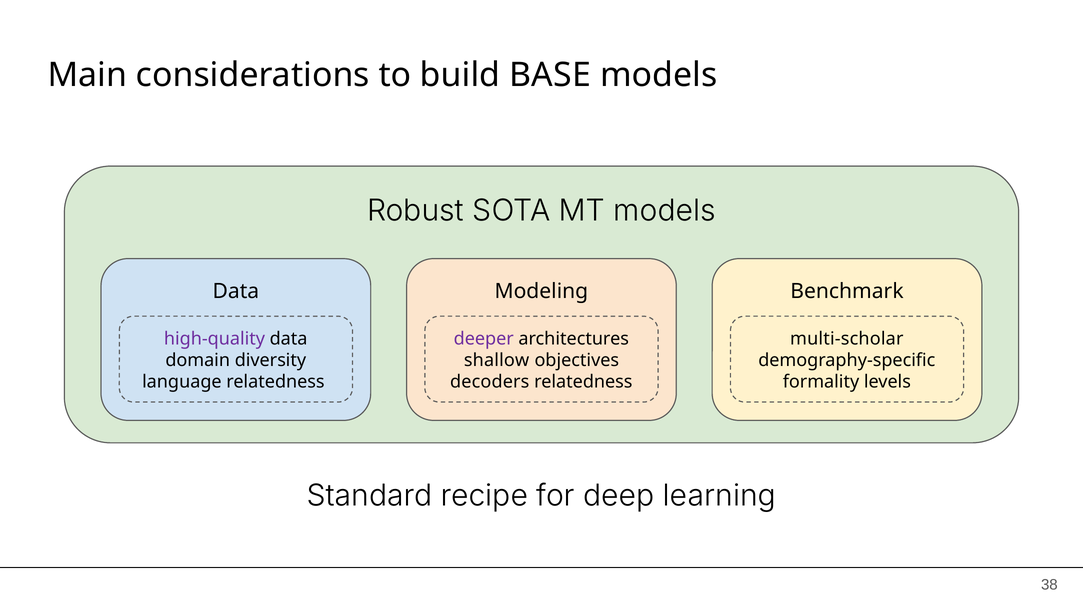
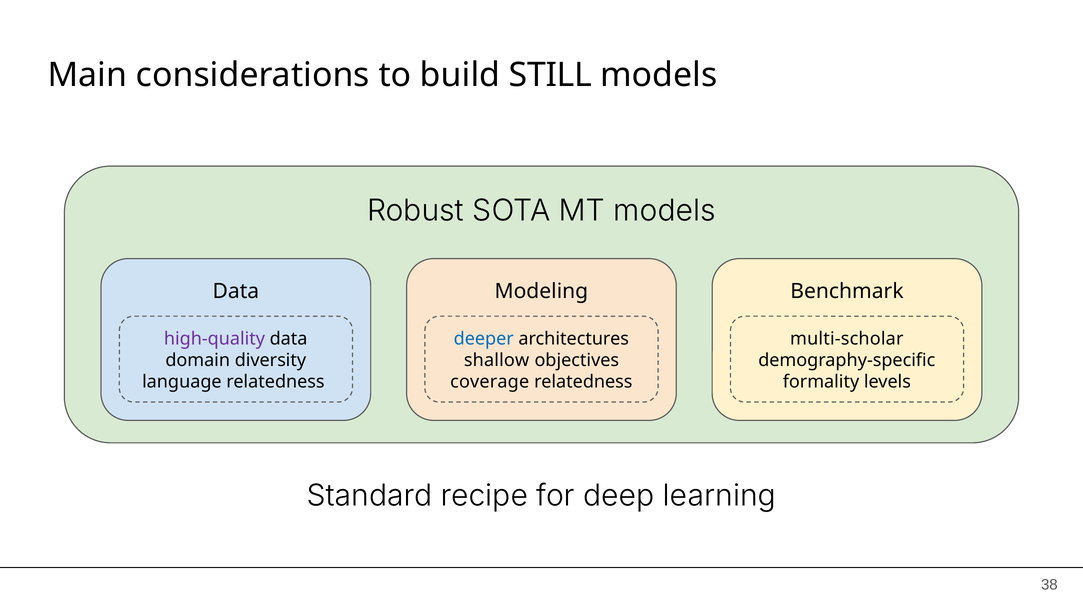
BASE: BASE -> STILL (550, 75)
deeper colour: purple -> blue (484, 339)
decoders: decoders -> coverage (490, 382)
